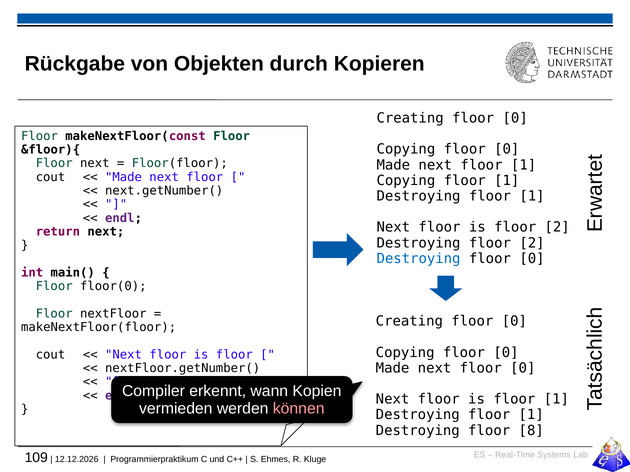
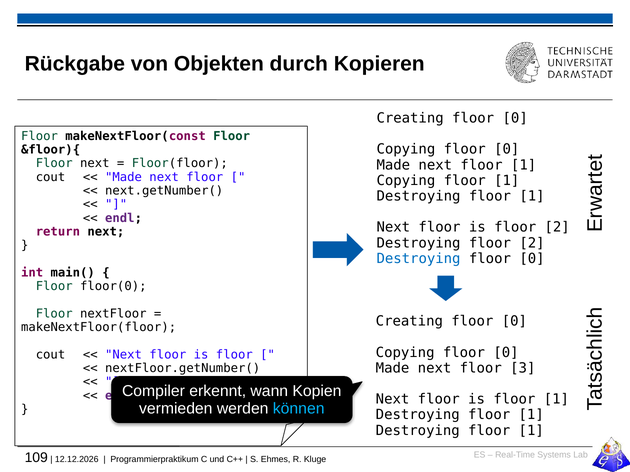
next floor 0: 0 -> 3 (523, 368)
können colour: pink -> light blue (299, 409)
8: 8 -> 1 (531, 431)
